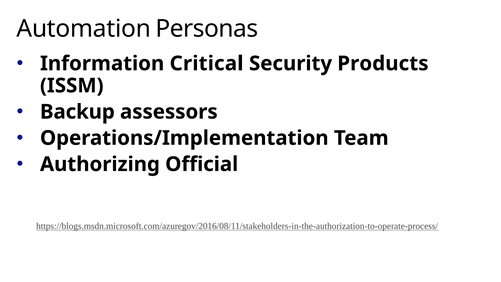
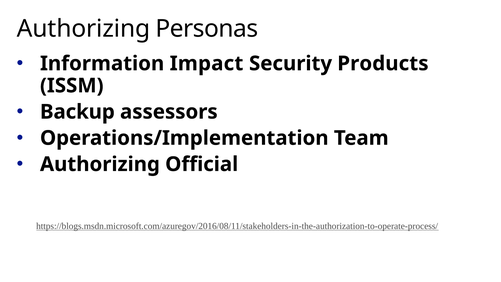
Automation: Automation -> Authorizing (84, 29)
Critical: Critical -> Impact (207, 63)
